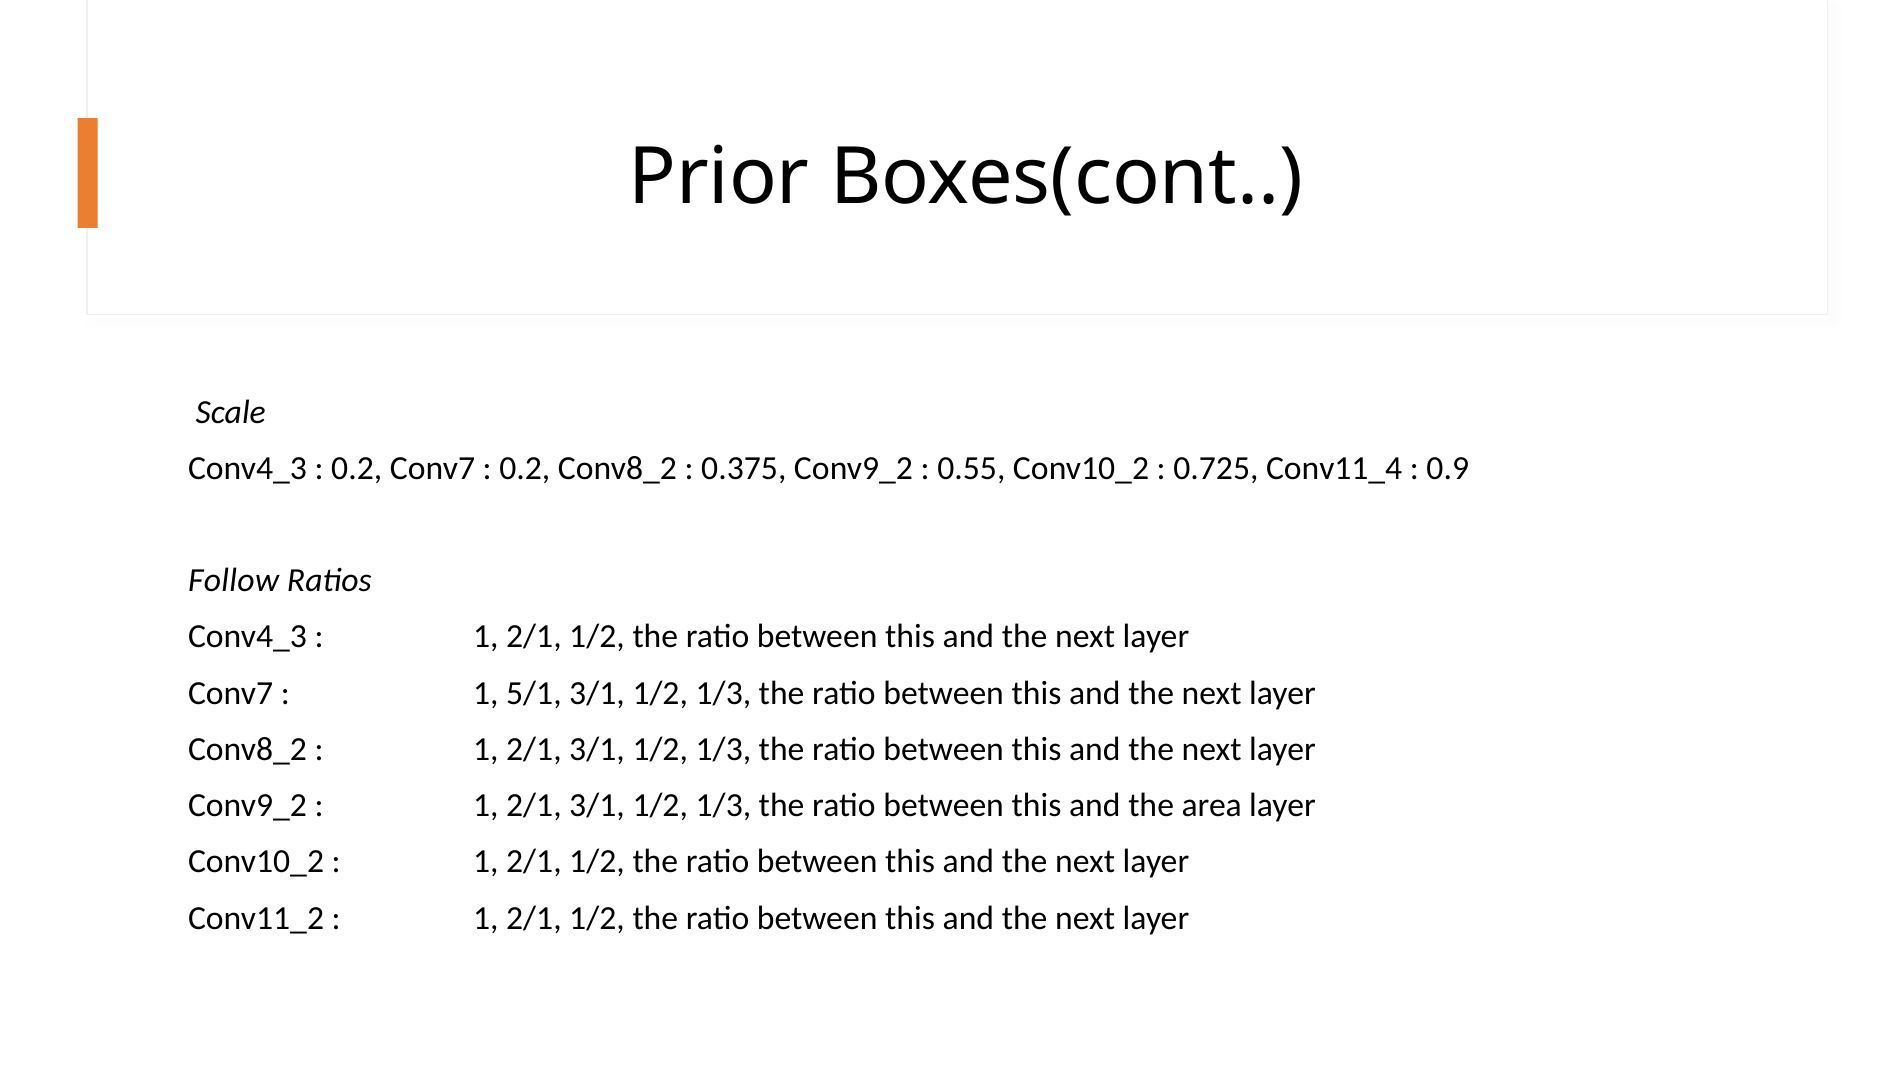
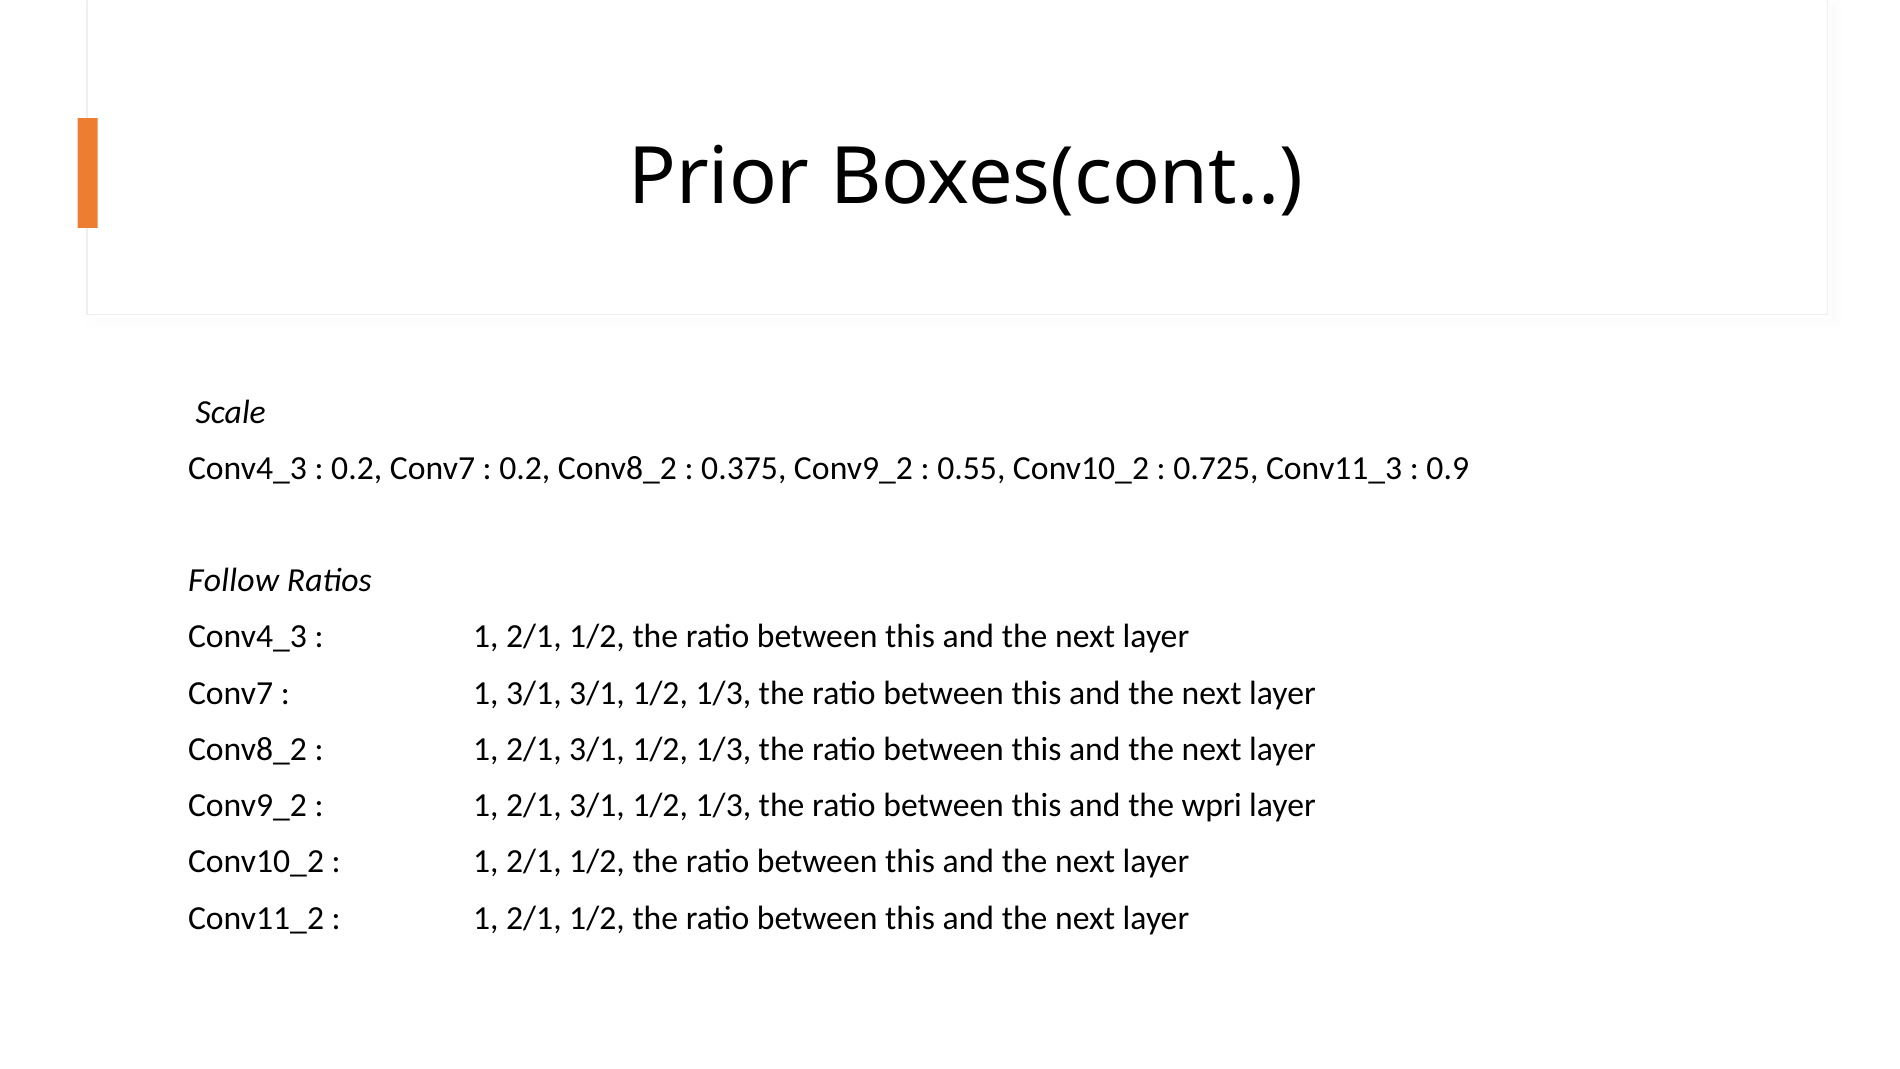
Conv11_4: Conv11_4 -> Conv11_3 (1334, 468)
1 5/1: 5/1 -> 3/1 (534, 693)
area: area -> wpri (1212, 805)
